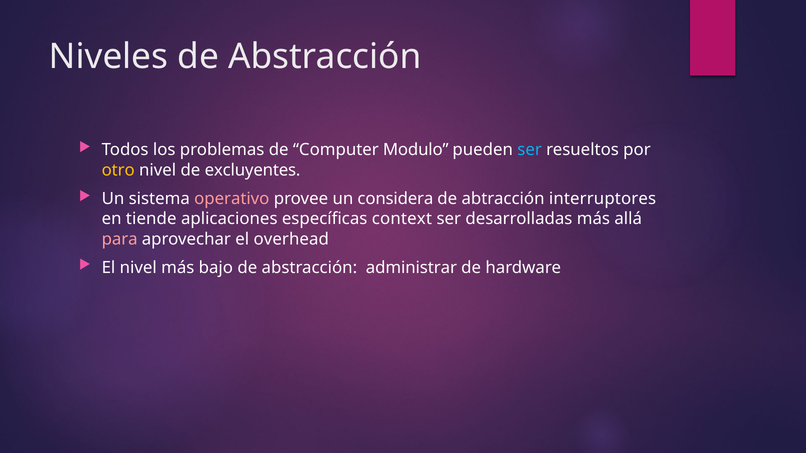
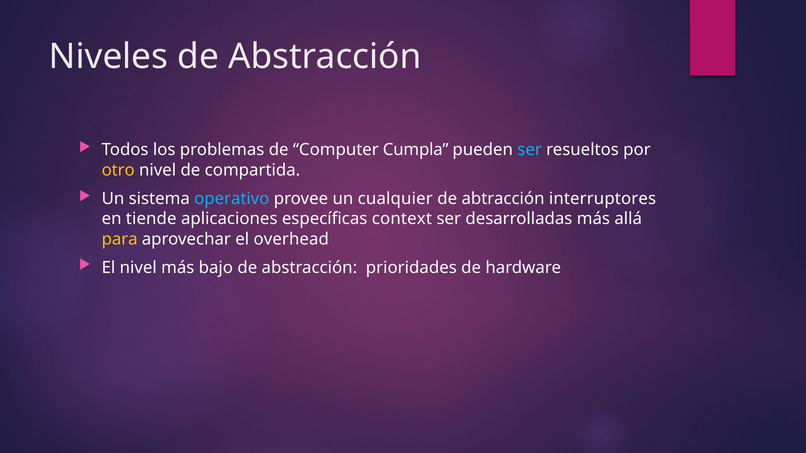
Modulo: Modulo -> Cumpla (416, 150)
excluyentes: excluyentes -> compartida (252, 170)
operativo colour: pink -> light blue (232, 199)
considera: considera -> cualquier (395, 199)
para colour: pink -> yellow (120, 239)
administrar: administrar -> prioridades (411, 268)
